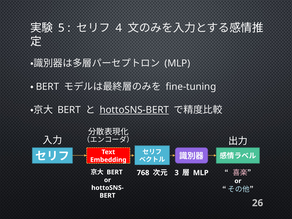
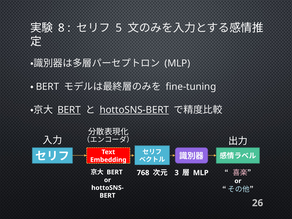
5: 5 -> 8 (61, 28)
4: 4 -> 5 (119, 28)
BERT underline: none -> present (69, 110)
